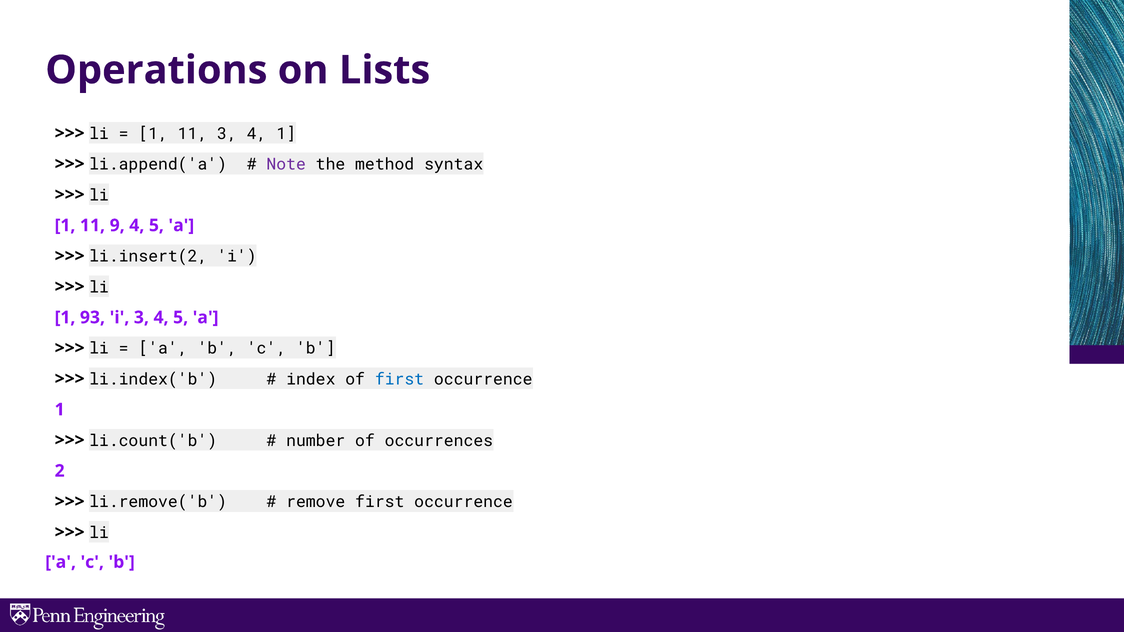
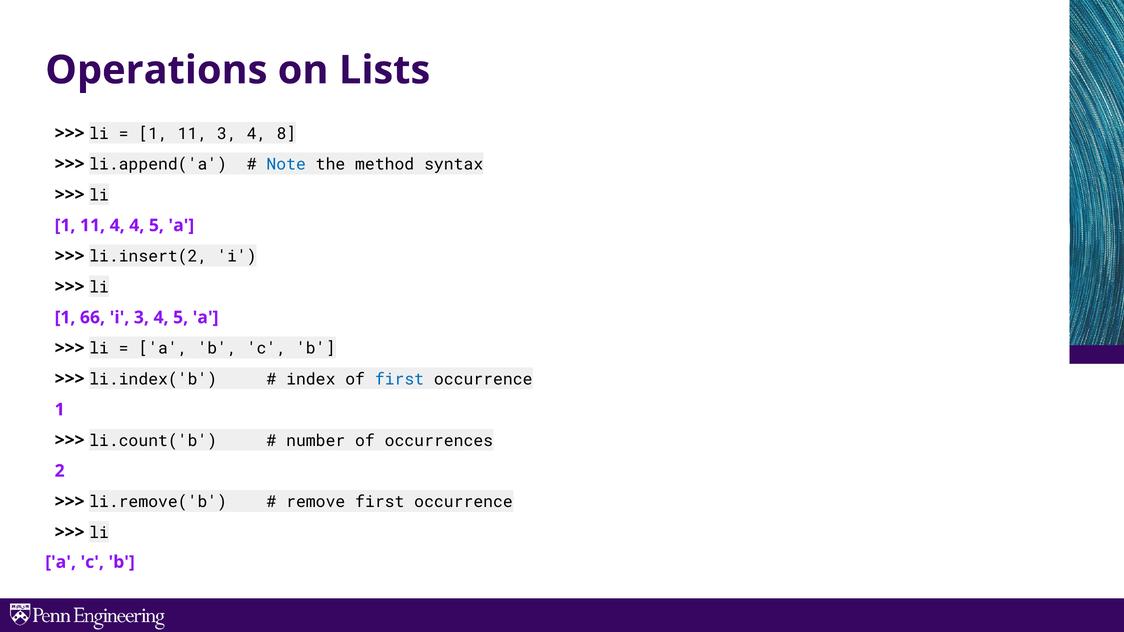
4 1: 1 -> 8 (286, 134)
Note colour: purple -> blue (286, 164)
11 9: 9 -> 4 (117, 225)
93: 93 -> 66 (92, 318)
